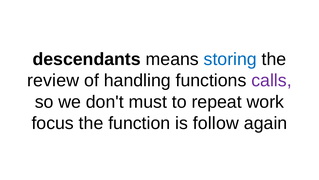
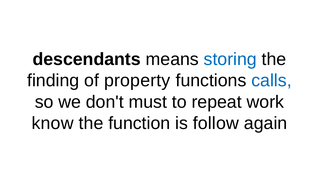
review: review -> finding (53, 80)
handling: handling -> property (137, 80)
calls colour: purple -> blue (272, 80)
focus: focus -> know (53, 123)
